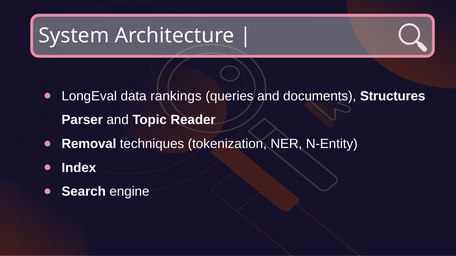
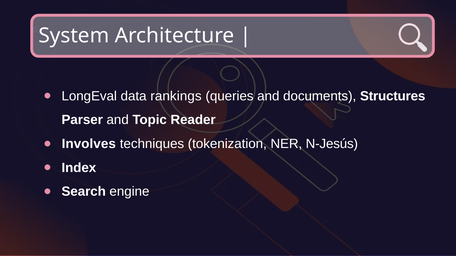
Removal: Removal -> Involves (89, 144)
N-Entity: N-Entity -> N-Jesús (332, 144)
